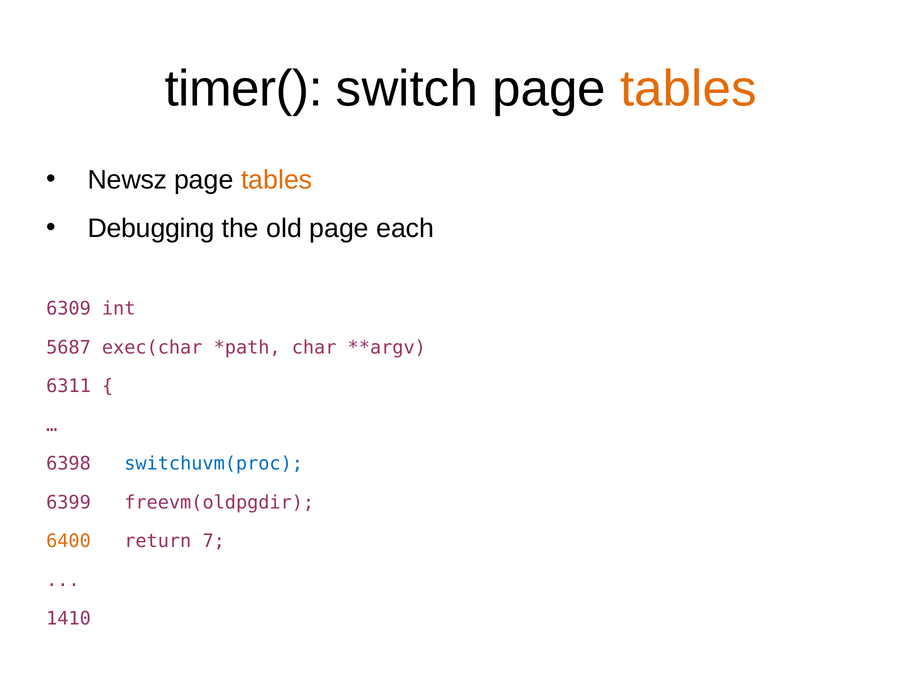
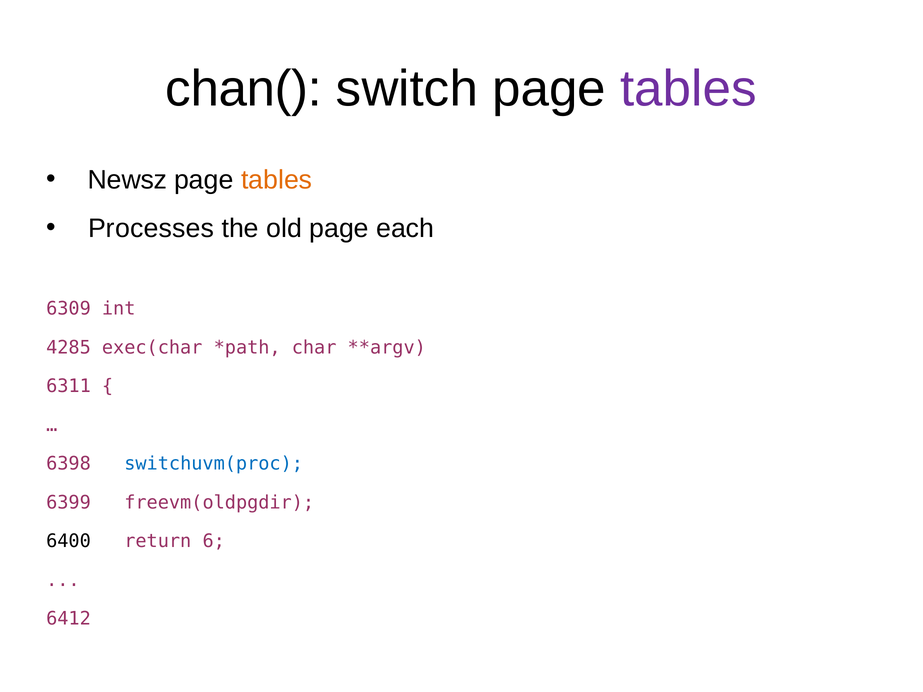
timer(: timer( -> chan( (244, 89)
tables colour: orange -> purple (688, 89)
Debugging: Debugging -> Processes (151, 228)
5687: 5687 -> 4285 (68, 348)
6400 colour: orange -> black (68, 541)
7: 7 -> 6 (214, 541)
1410: 1410 -> 6412 (68, 619)
